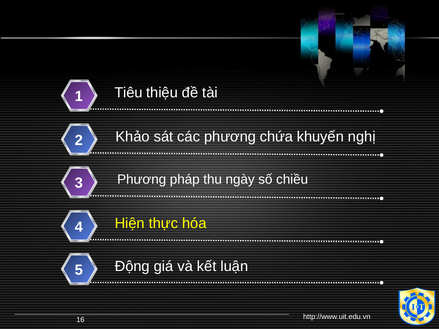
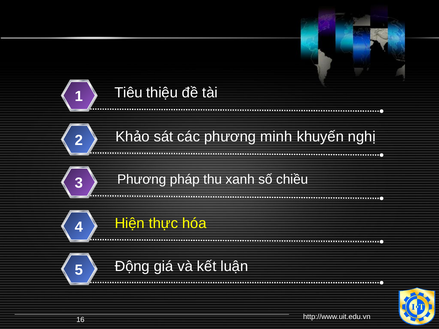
chứa: chứa -> minh (276, 137)
ngày: ngày -> xanh (240, 180)
